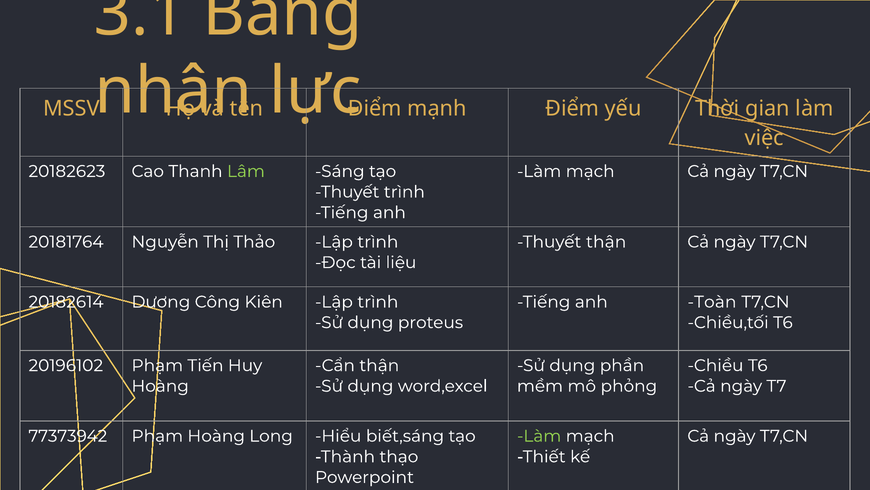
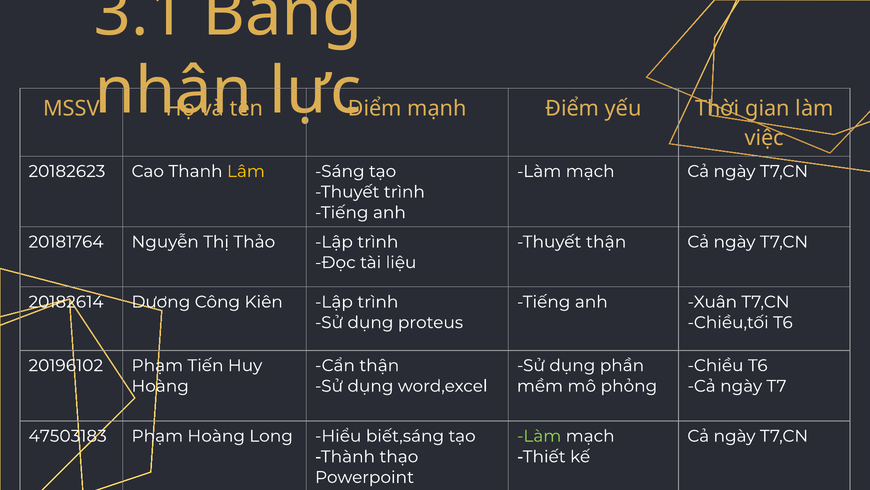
Lâm colour: light green -> yellow (246, 171)
Toàn: Toàn -> Xuân (712, 302)
77373942: 77373942 -> 47503183 (68, 436)
